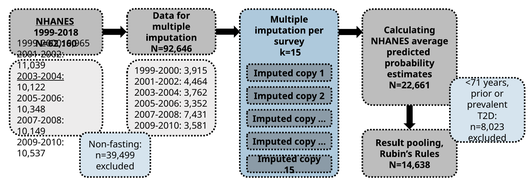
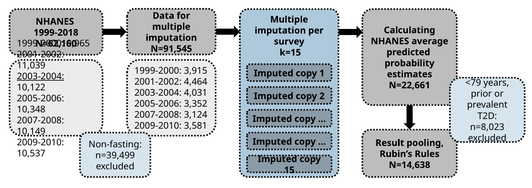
NHANES underline: present -> none (55, 22)
N=92,646: N=92,646 -> N=91,545 (171, 49)
<71: <71 -> <79 (473, 83)
3,762: 3,762 -> 4,031 (196, 93)
7,431: 7,431 -> 3,124 (196, 115)
